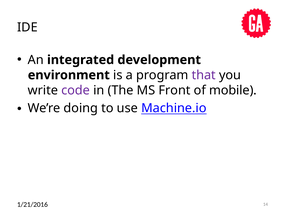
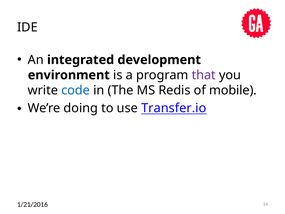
code colour: purple -> blue (76, 90)
Front: Front -> Redis (174, 90)
Machine.io: Machine.io -> Transfer.io (174, 108)
